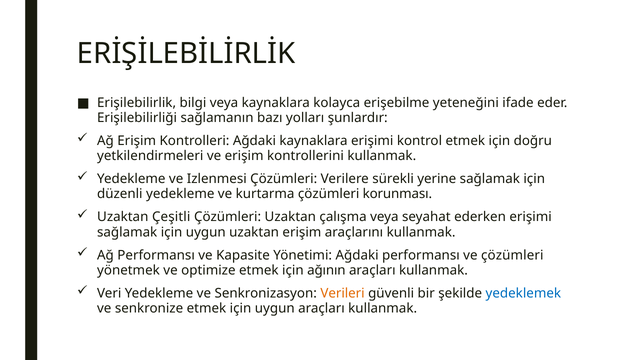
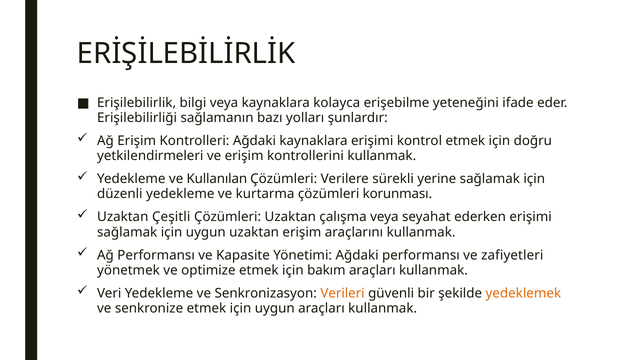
Izlenmesi: Izlenmesi -> Kullanılan (217, 179)
ve çözümleri: çözümleri -> zafiyetleri (512, 256)
ağının: ağının -> bakım (326, 271)
yedeklemek colour: blue -> orange (523, 294)
